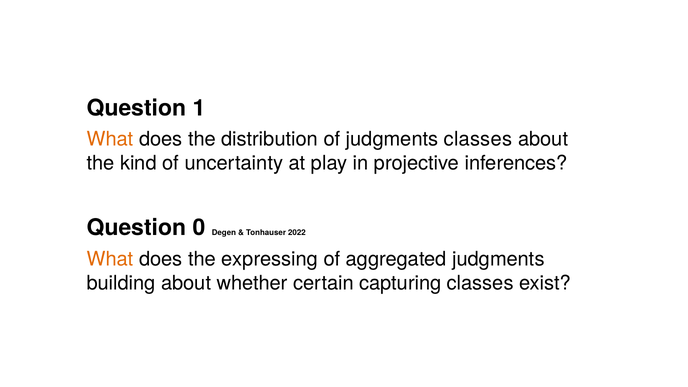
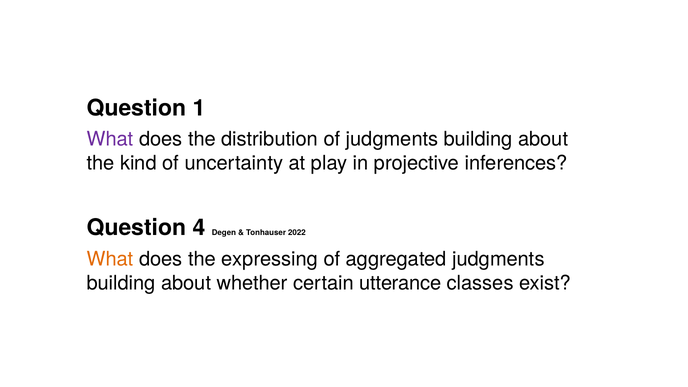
What colour: orange -> purple (110, 139)
of judgments classes: classes -> building (478, 139)
0: 0 -> 4 (199, 228)
capturing: capturing -> utterance (400, 283)
